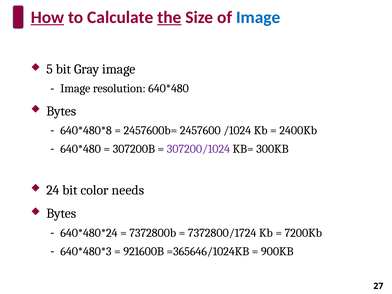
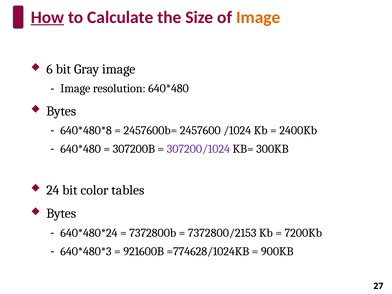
the underline: present -> none (169, 17)
Image colour: blue -> orange (258, 17)
5: 5 -> 6 (50, 69)
needs: needs -> tables (128, 190)
7372800/1724: 7372800/1724 -> 7372800/2153 (222, 233)
=365646/1024KB: =365646/1024KB -> =774628/1024KB (208, 251)
